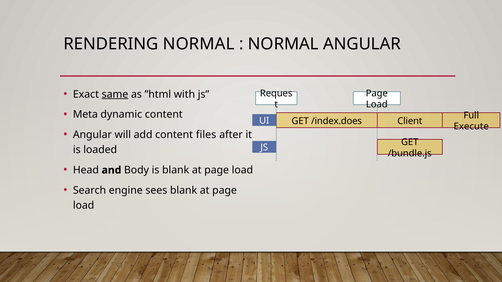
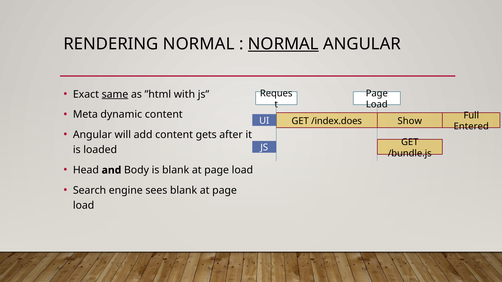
NORMAL underline: none -> present (283, 44)
Client: Client -> Show (410, 121)
Execute: Execute -> Entered (471, 127)
files: files -> gets (206, 135)
